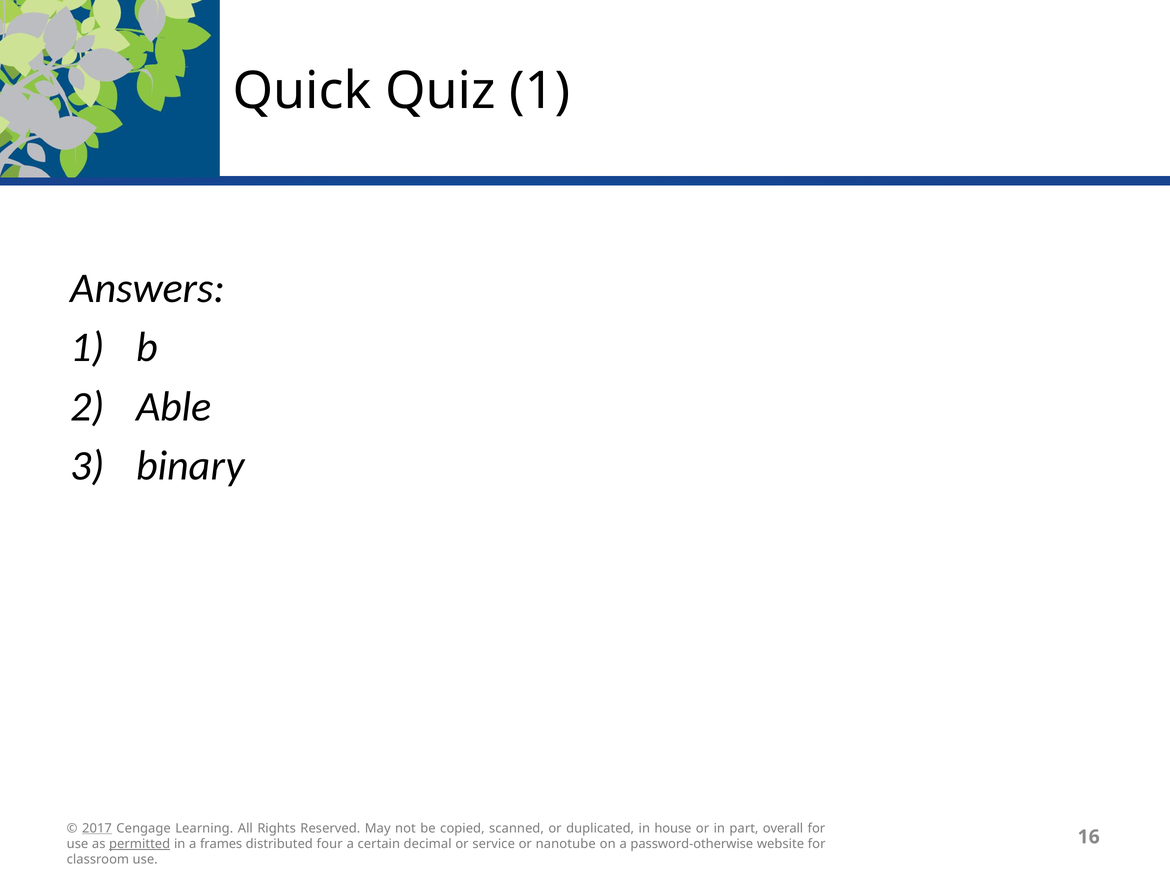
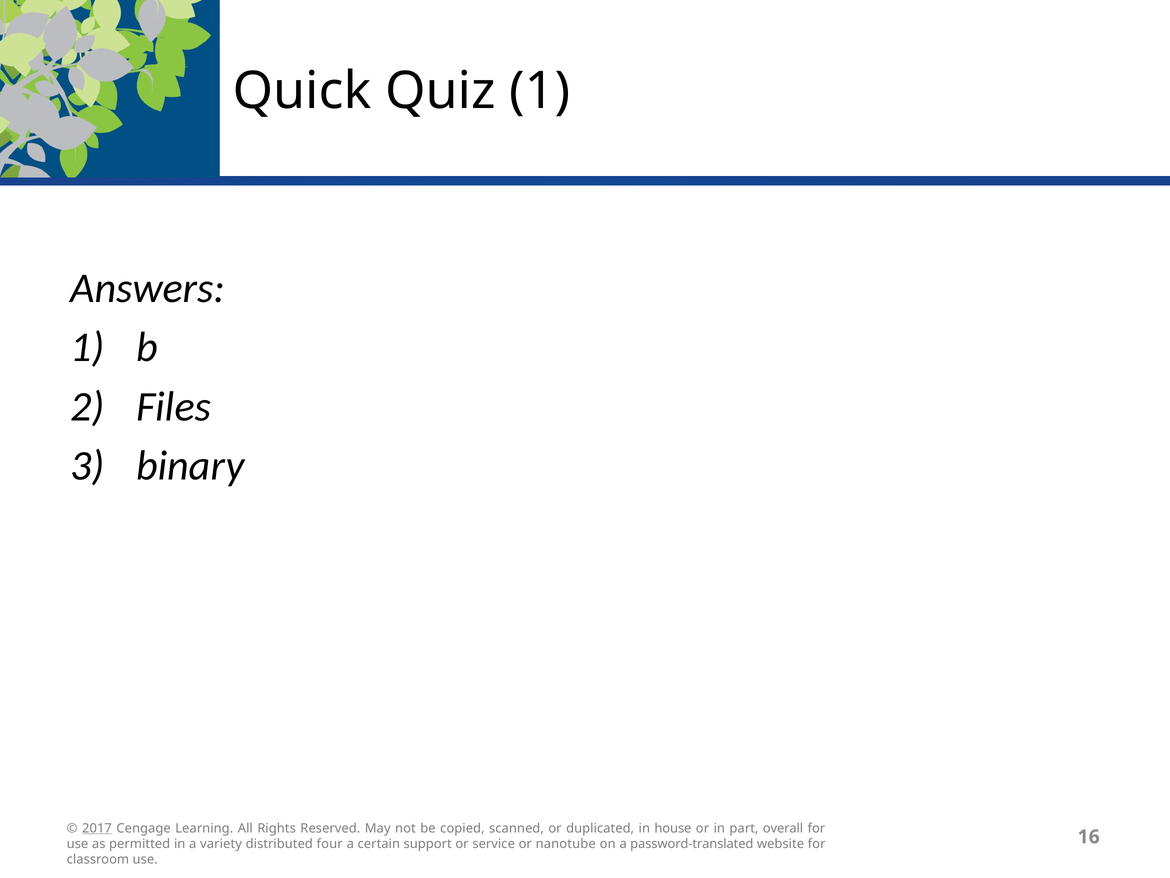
Able: Able -> Files (174, 407)
permitted underline: present -> none (140, 843)
frames: frames -> variety (221, 843)
decimal: decimal -> support (428, 843)
password-otherwise: password-otherwise -> password-translated (692, 843)
